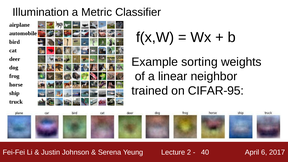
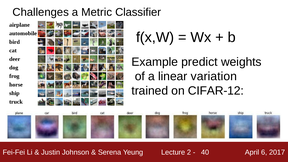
Illumination: Illumination -> Challenges (41, 12)
sorting: sorting -> predict (199, 62)
neighbor: neighbor -> variation (214, 76)
CIFAR-95: CIFAR-95 -> CIFAR-12 (216, 91)
